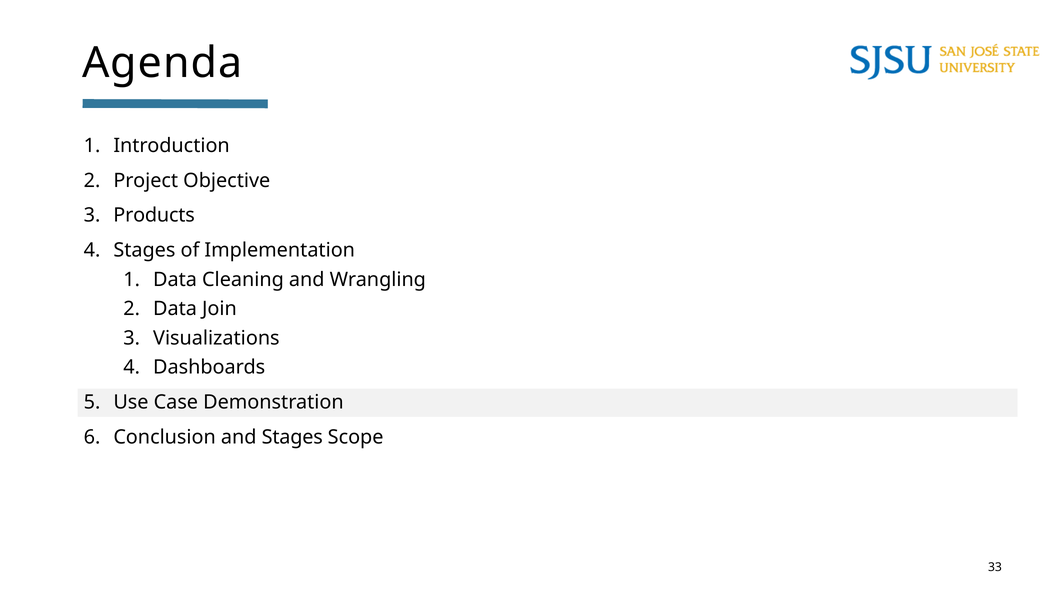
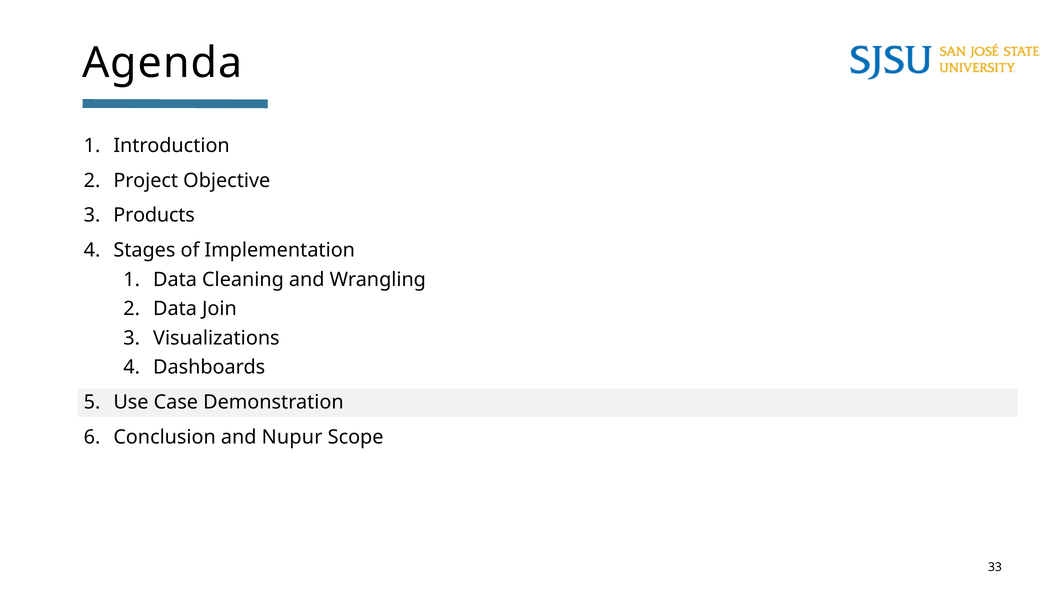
and Stages: Stages -> Nupur (292, 437)
